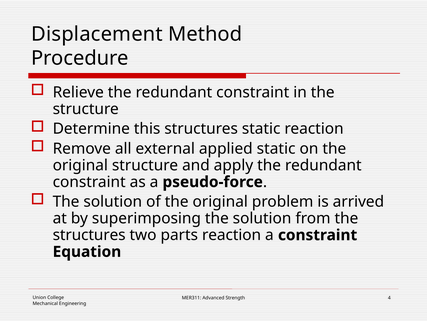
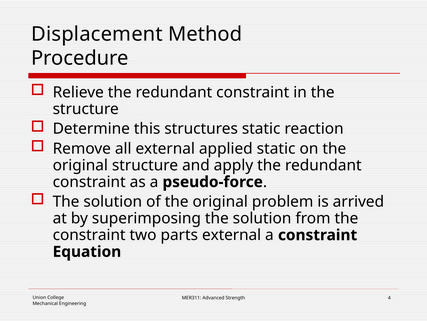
structures: structures -> constraint (89, 235)
parts reaction: reaction -> external (232, 235)
